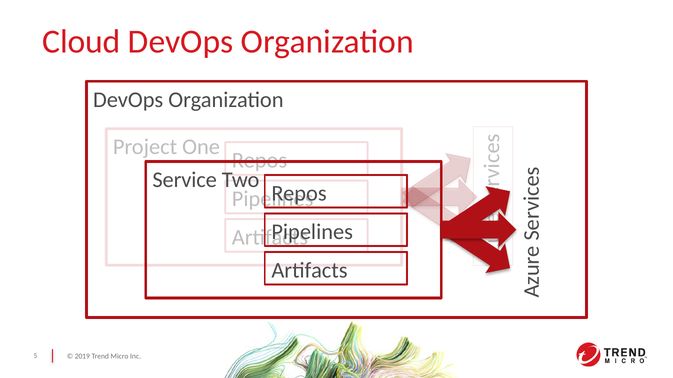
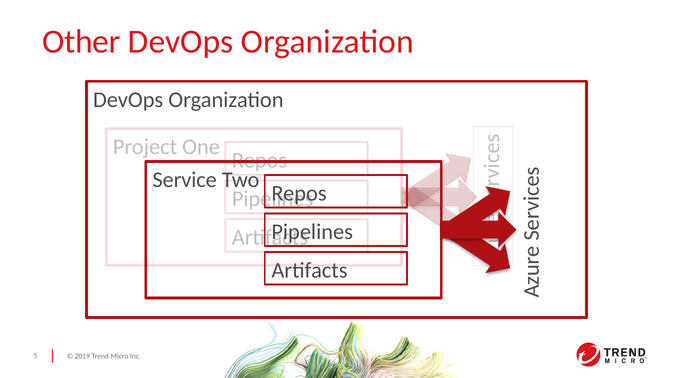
Cloud: Cloud -> Other (81, 42)
